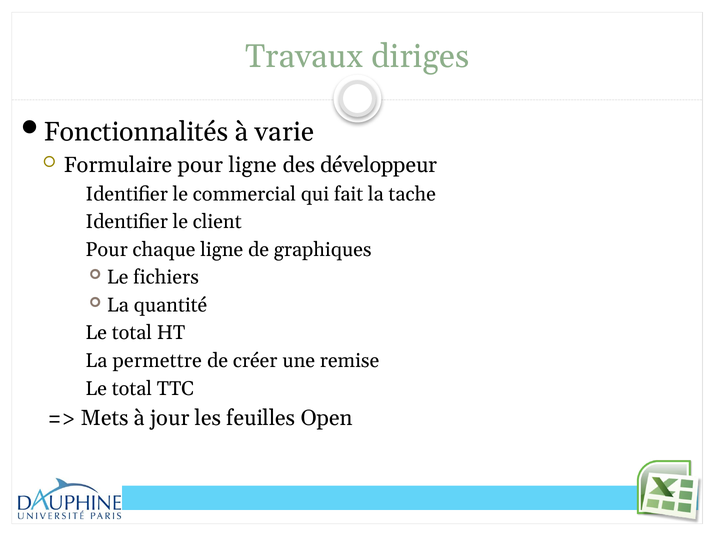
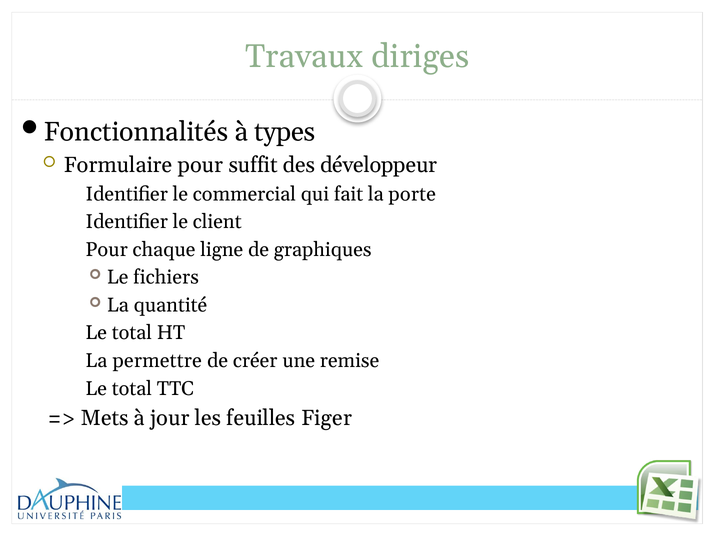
varie: varie -> types (285, 132)
pour ligne: ligne -> suffit (253, 165)
tache: tache -> porte (412, 194)
Open: Open -> Figer (327, 418)
